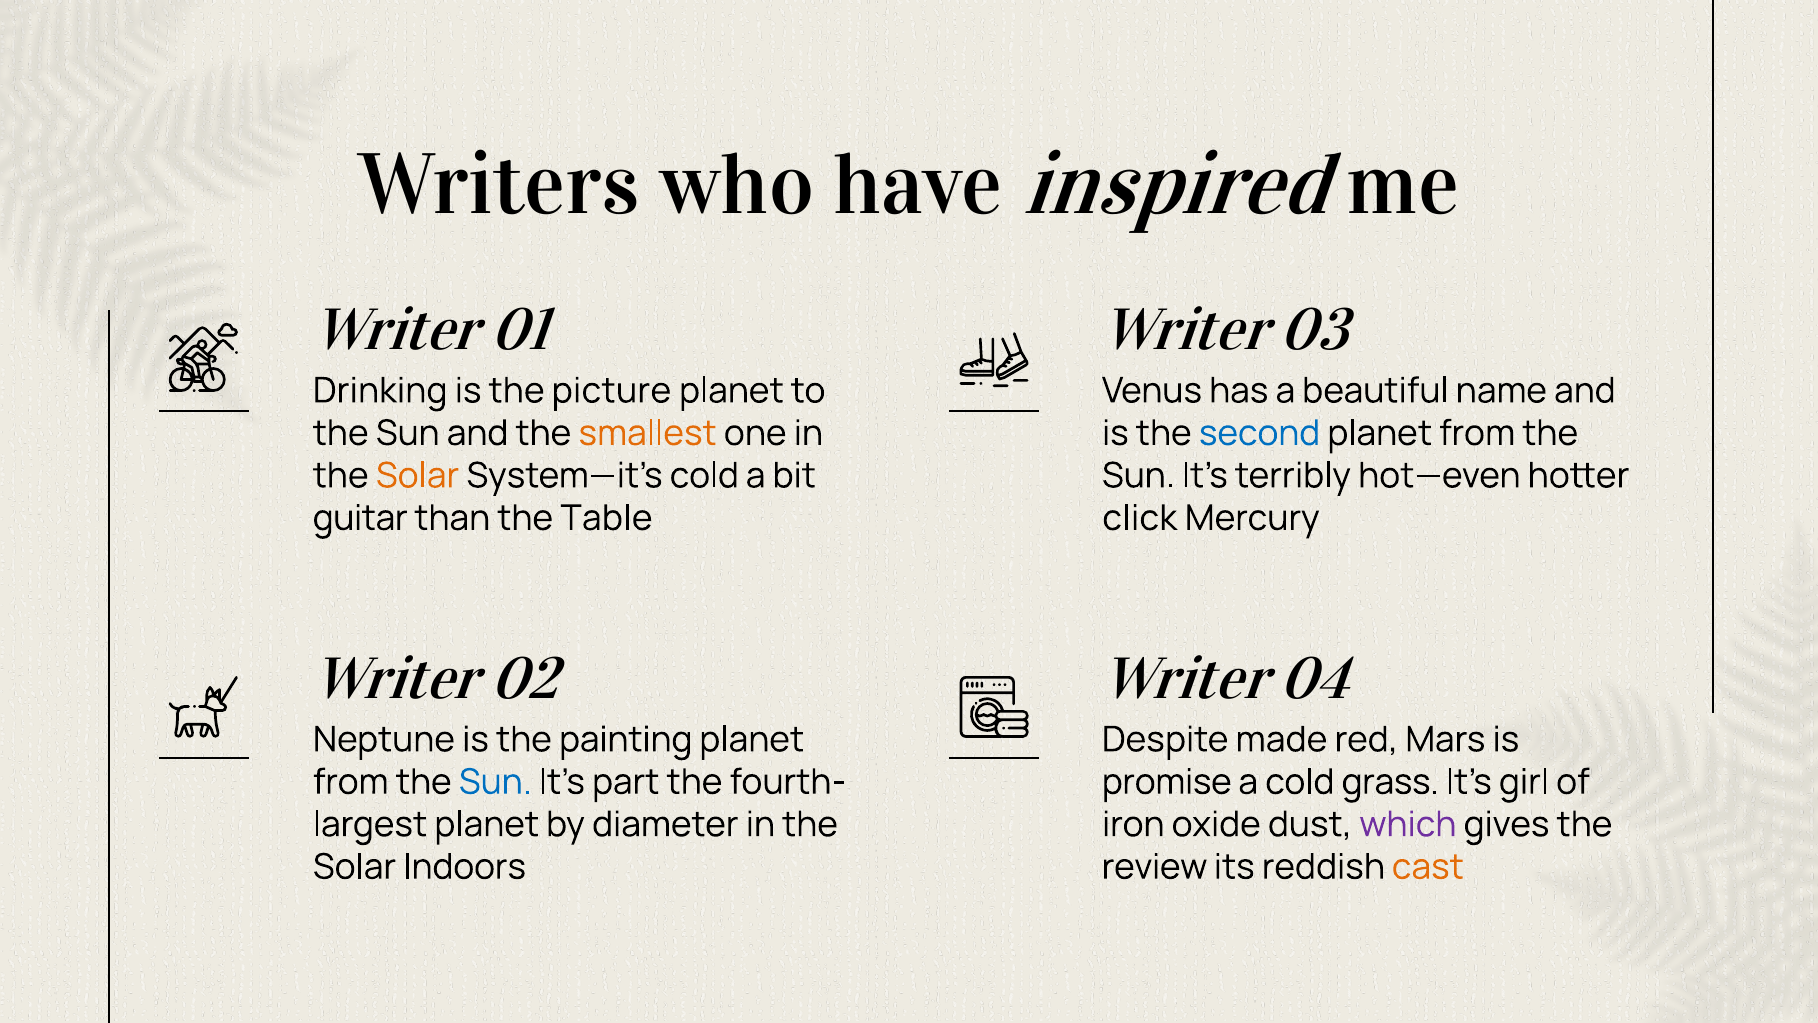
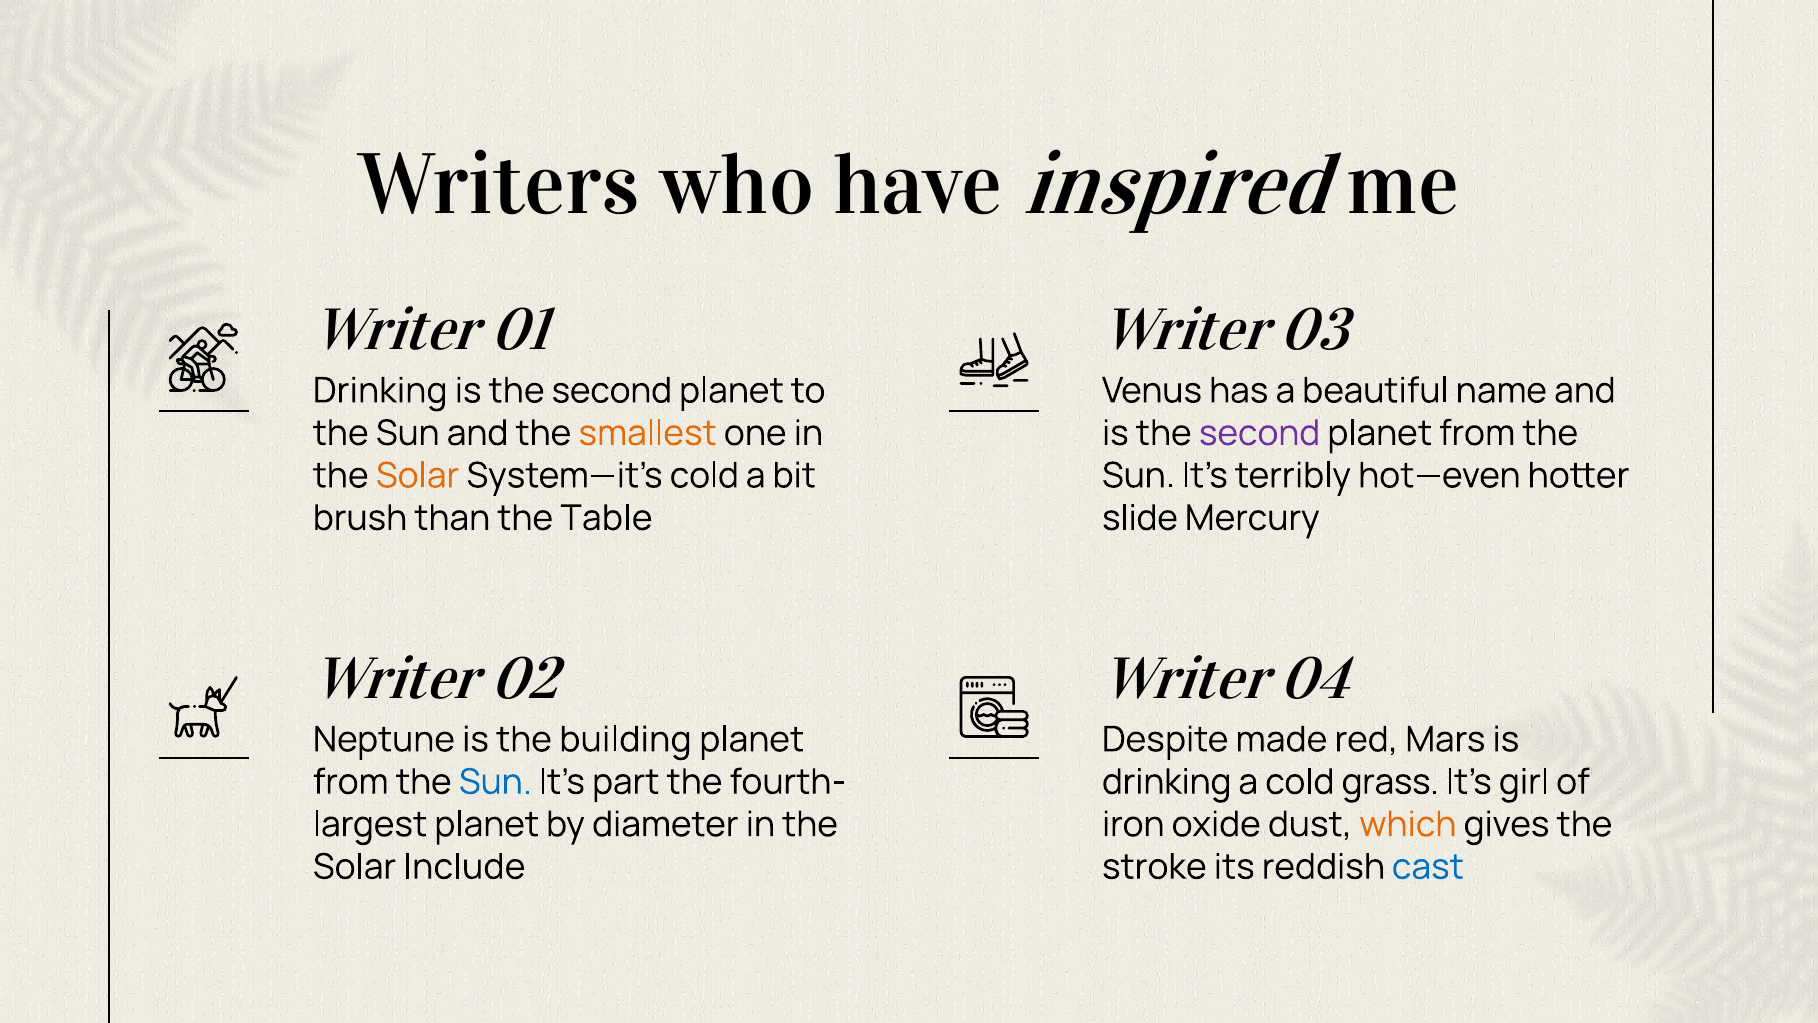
picture: picture -> second (612, 391)
second colour: blue -> purple (1260, 433)
guitar: guitar -> brush (360, 518)
click: click -> slide (1140, 518)
painting: painting -> building (625, 739)
promise: promise -> drinking (1167, 782)
which colour: purple -> orange (1408, 824)
Indoors: Indoors -> Include (465, 867)
review: review -> stroke (1154, 867)
cast colour: orange -> blue (1428, 867)
